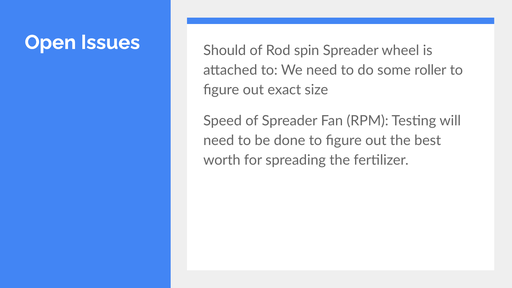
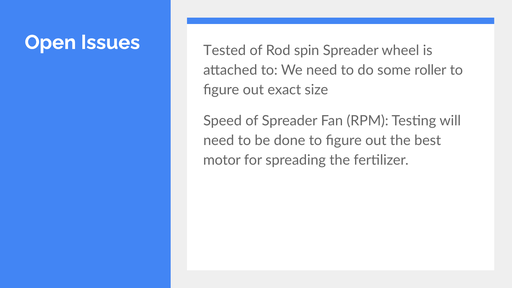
Should: Should -> Tested (225, 50)
worth: worth -> motor (222, 160)
